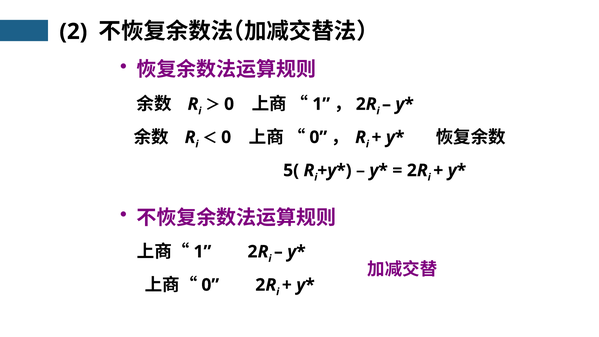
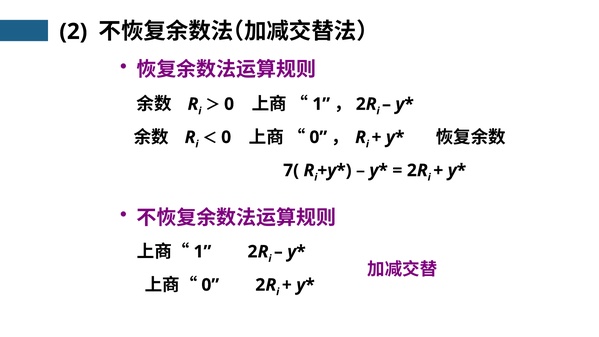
5(: 5( -> 7( (291, 170)
